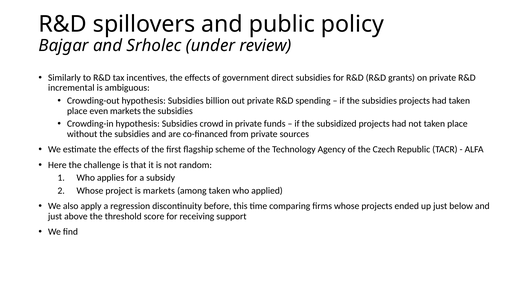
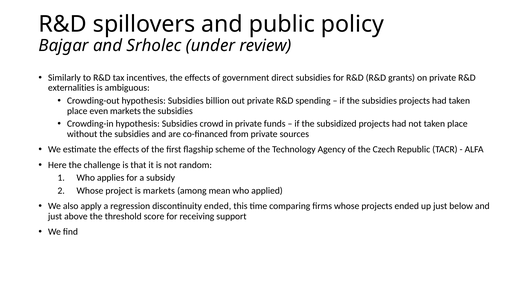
incremental: incremental -> externalities (71, 88)
among taken: taken -> mean (220, 191)
discontinuity before: before -> ended (218, 207)
